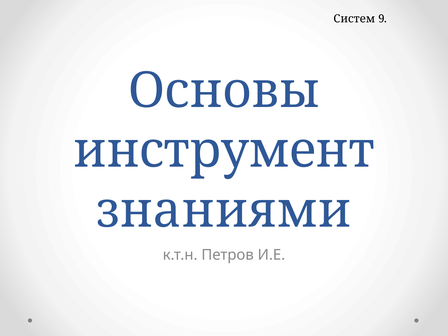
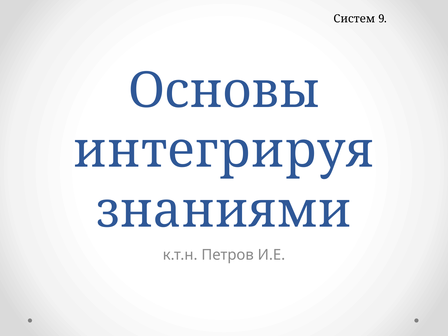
инструмент: инструмент -> интегрируя (224, 151)
